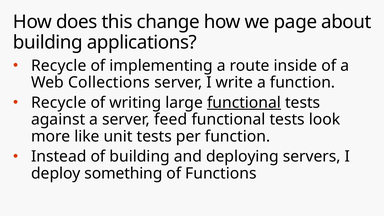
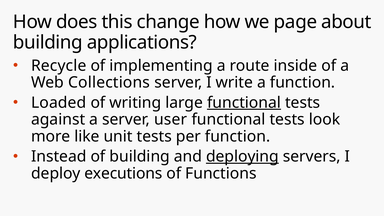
Recycle: Recycle -> Loaded (59, 103)
feed: feed -> user (171, 120)
deploying underline: none -> present (242, 157)
something: something -> executions (123, 173)
